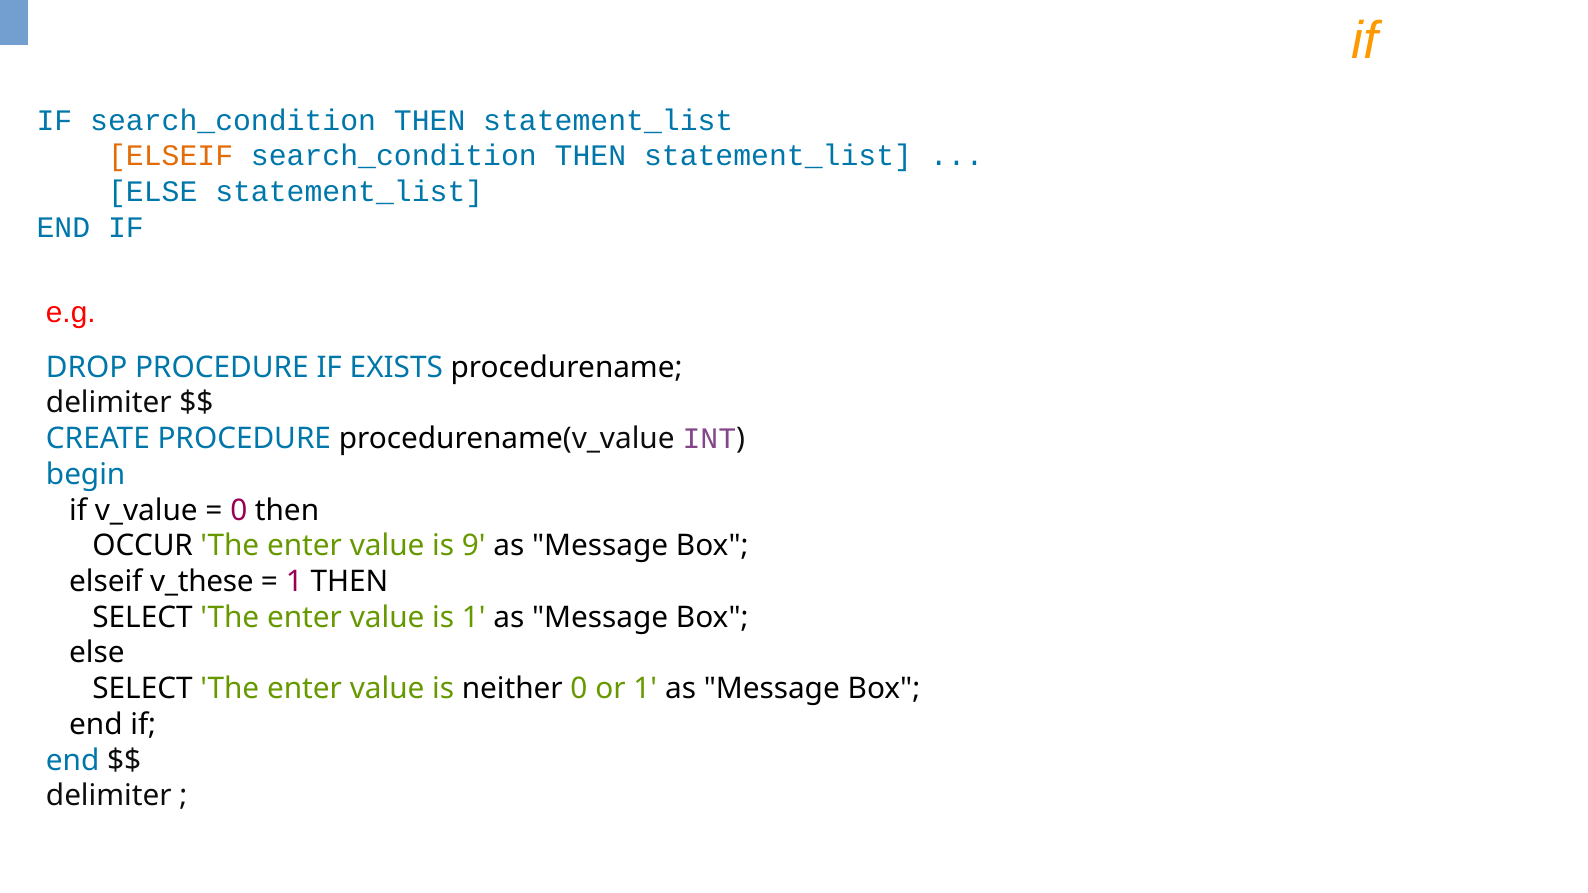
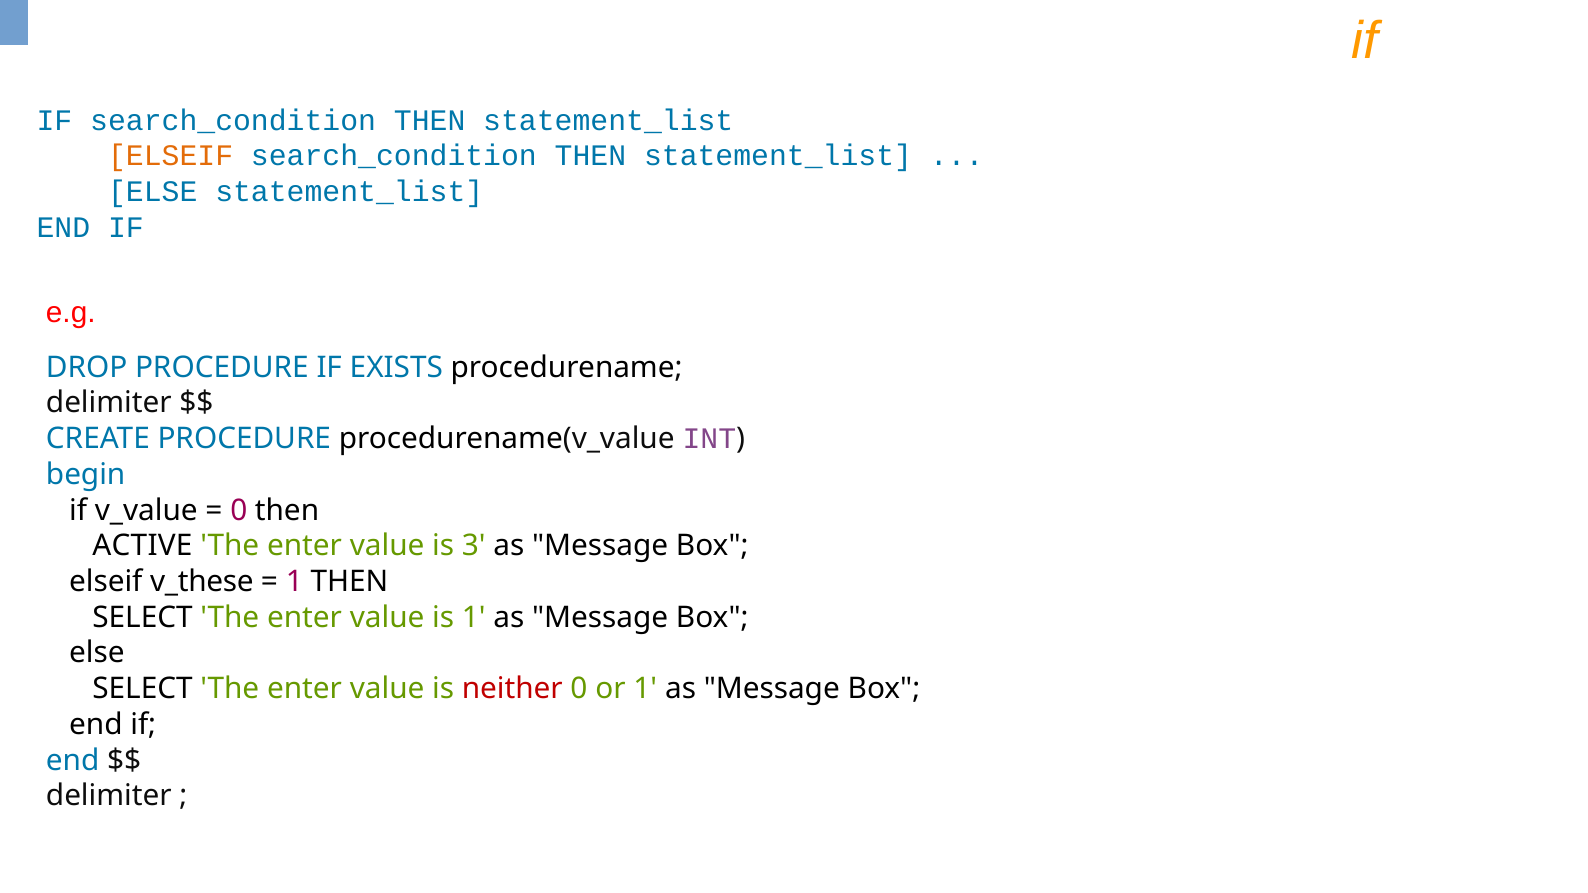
OCCUR: OCCUR -> ACTIVE (142, 546)
9: 9 -> 3 (474, 546)
neither colour: black -> red (512, 689)
